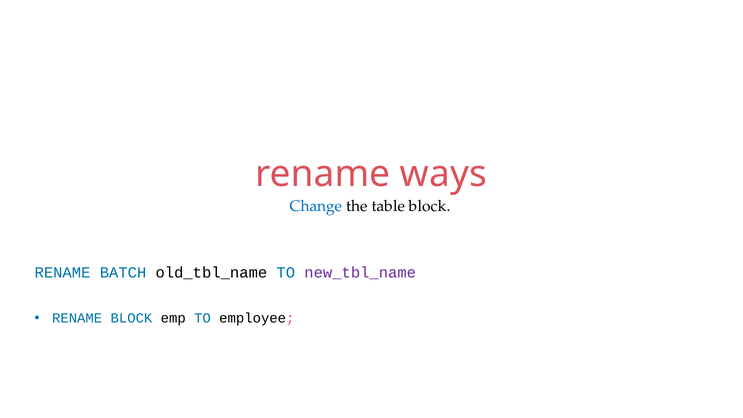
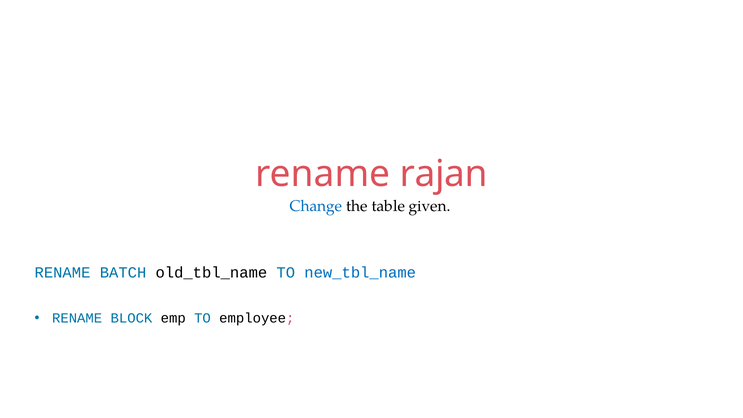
ways: ways -> rajan (444, 174)
table block: block -> given (430, 206)
new_tbl_name colour: purple -> blue (360, 272)
